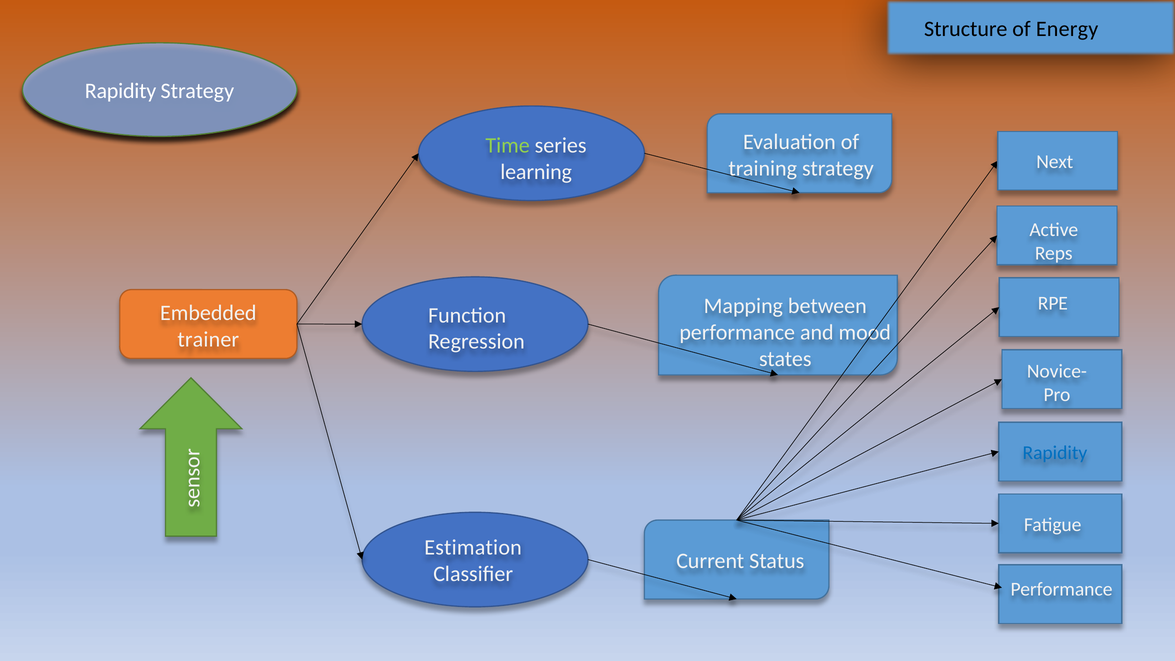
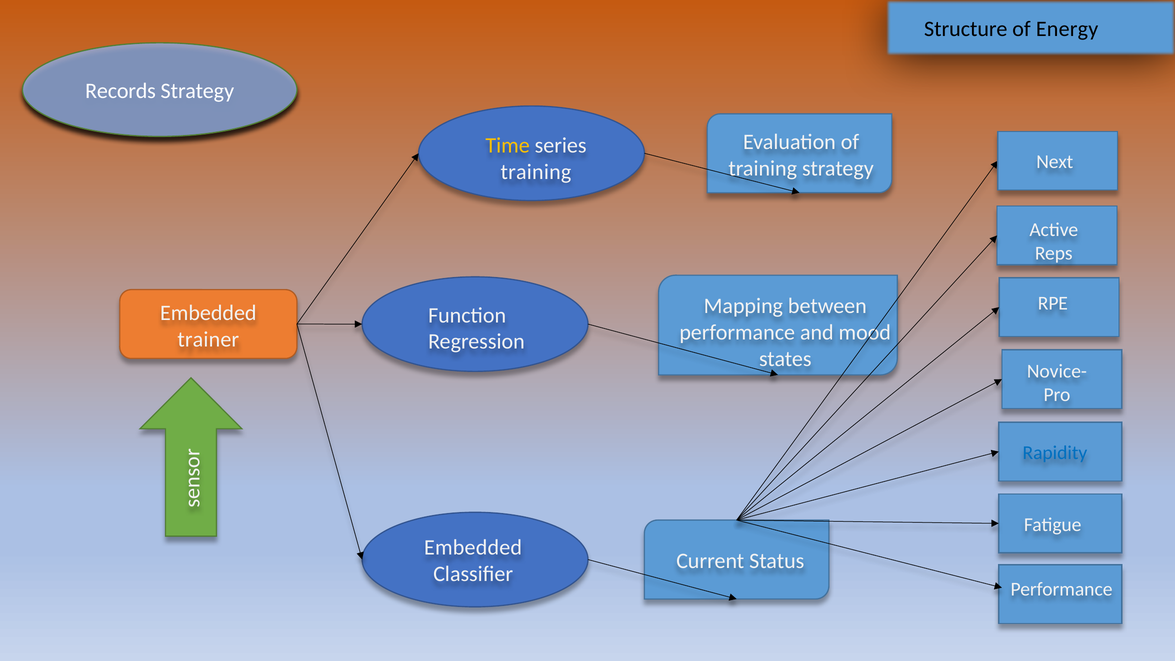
Rapidity: Rapidity -> Records (121, 91)
Time colour: light green -> yellow (508, 145)
learning: learning -> training (536, 172)
Estimation: Estimation -> Embedded (473, 547)
